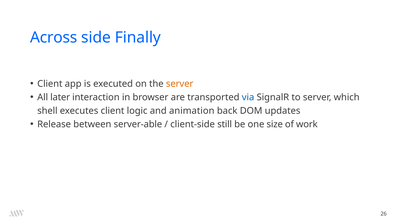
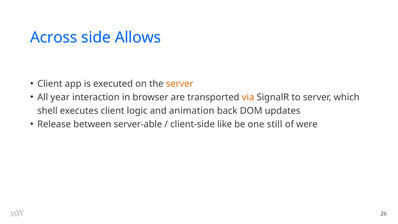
Finally: Finally -> Allows (138, 37)
later: later -> year (60, 97)
via colour: blue -> orange (248, 97)
still: still -> like (225, 124)
size: size -> still (275, 124)
work: work -> were (307, 124)
